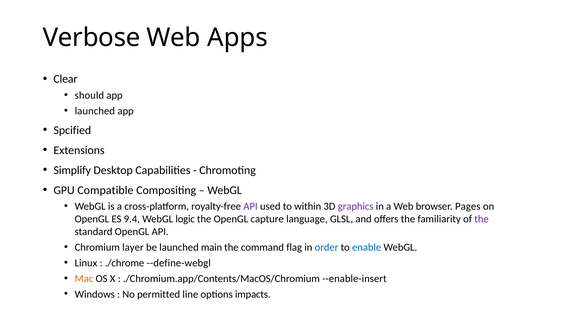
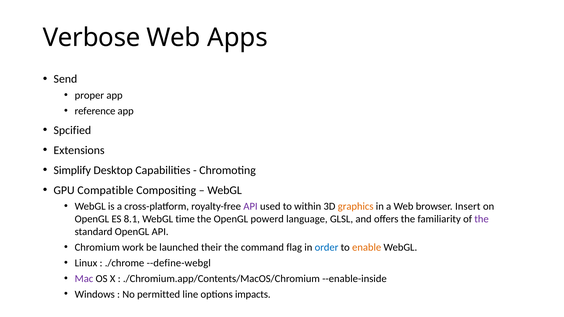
Clear: Clear -> Send (65, 79)
should: should -> proper (89, 95)
launched: launched -> reference (95, 111)
graphics colour: purple -> orange (356, 207)
Pages: Pages -> Insert (468, 207)
9.4: 9.4 -> 8.1 (132, 219)
logic: logic -> time (185, 219)
capture: capture -> powerd (267, 219)
layer: layer -> work (133, 248)
main: main -> their (211, 248)
enable colour: blue -> orange (367, 248)
Mac colour: orange -> purple (84, 279)
--enable-insert: --enable-insert -> --enable-inside (354, 279)
